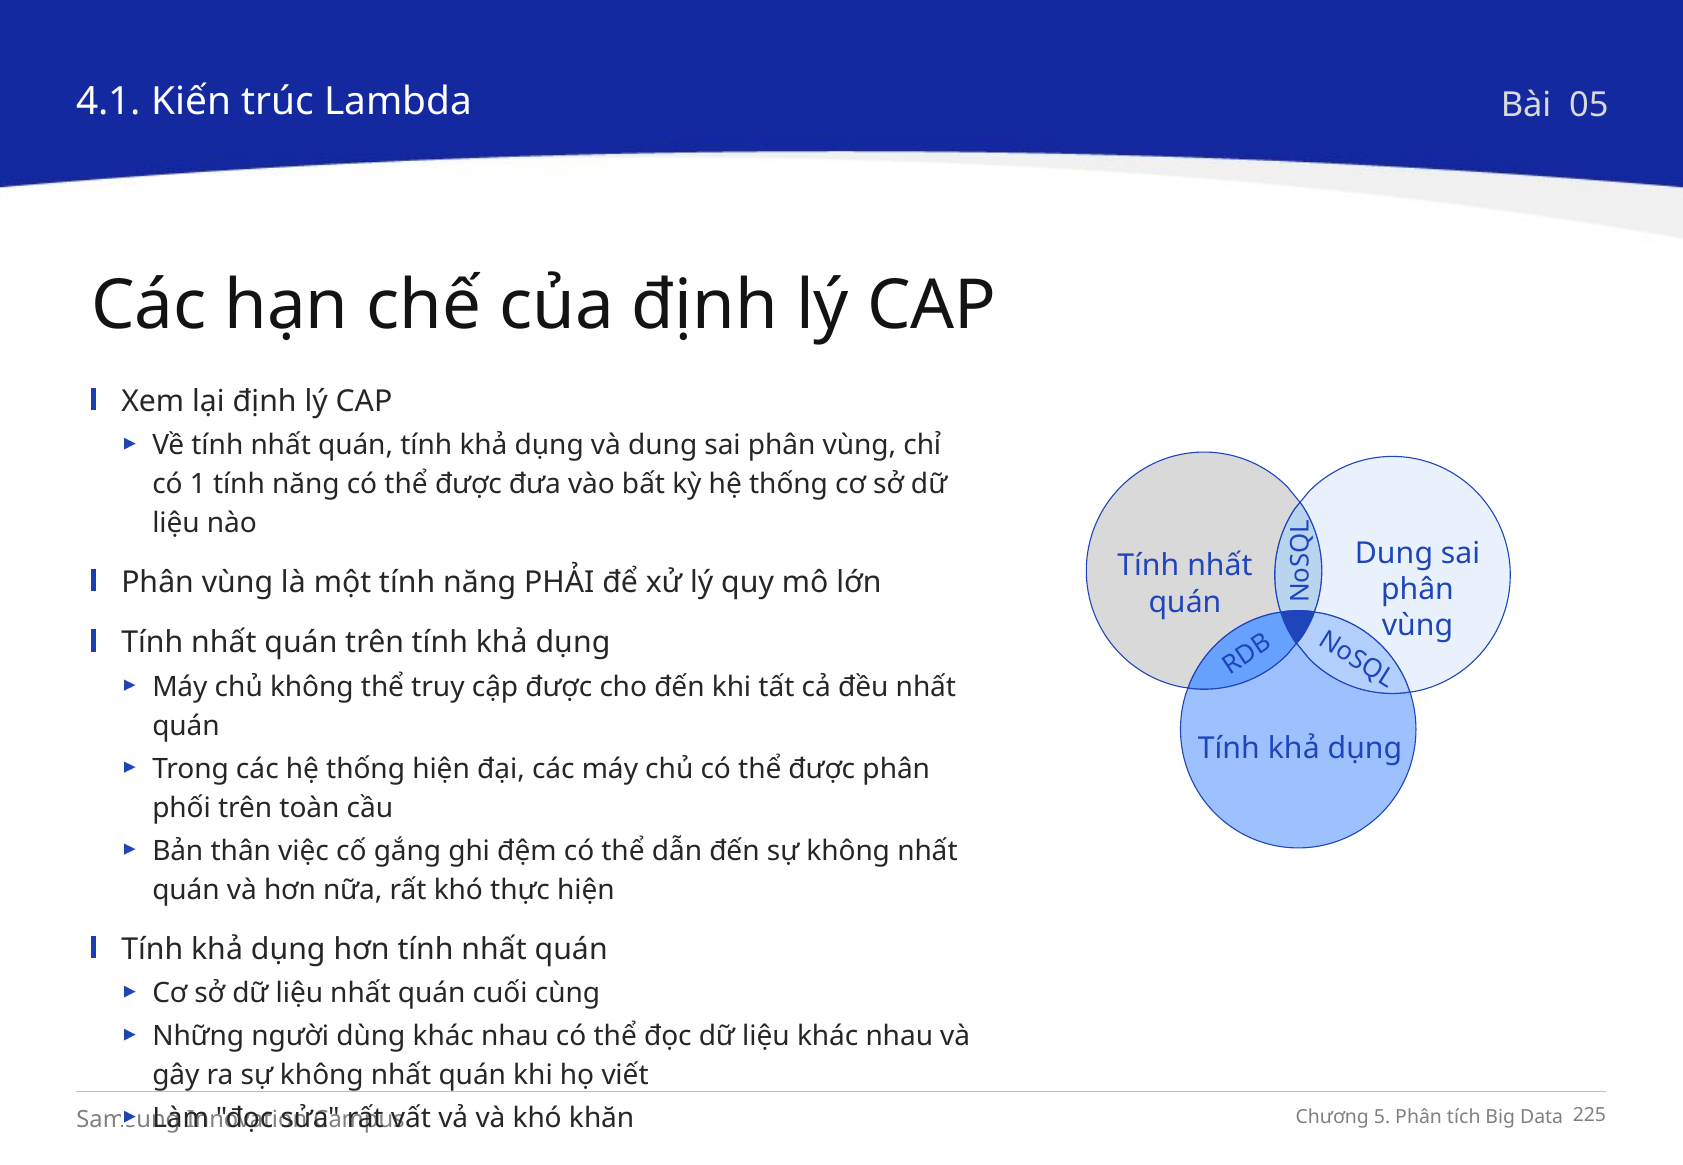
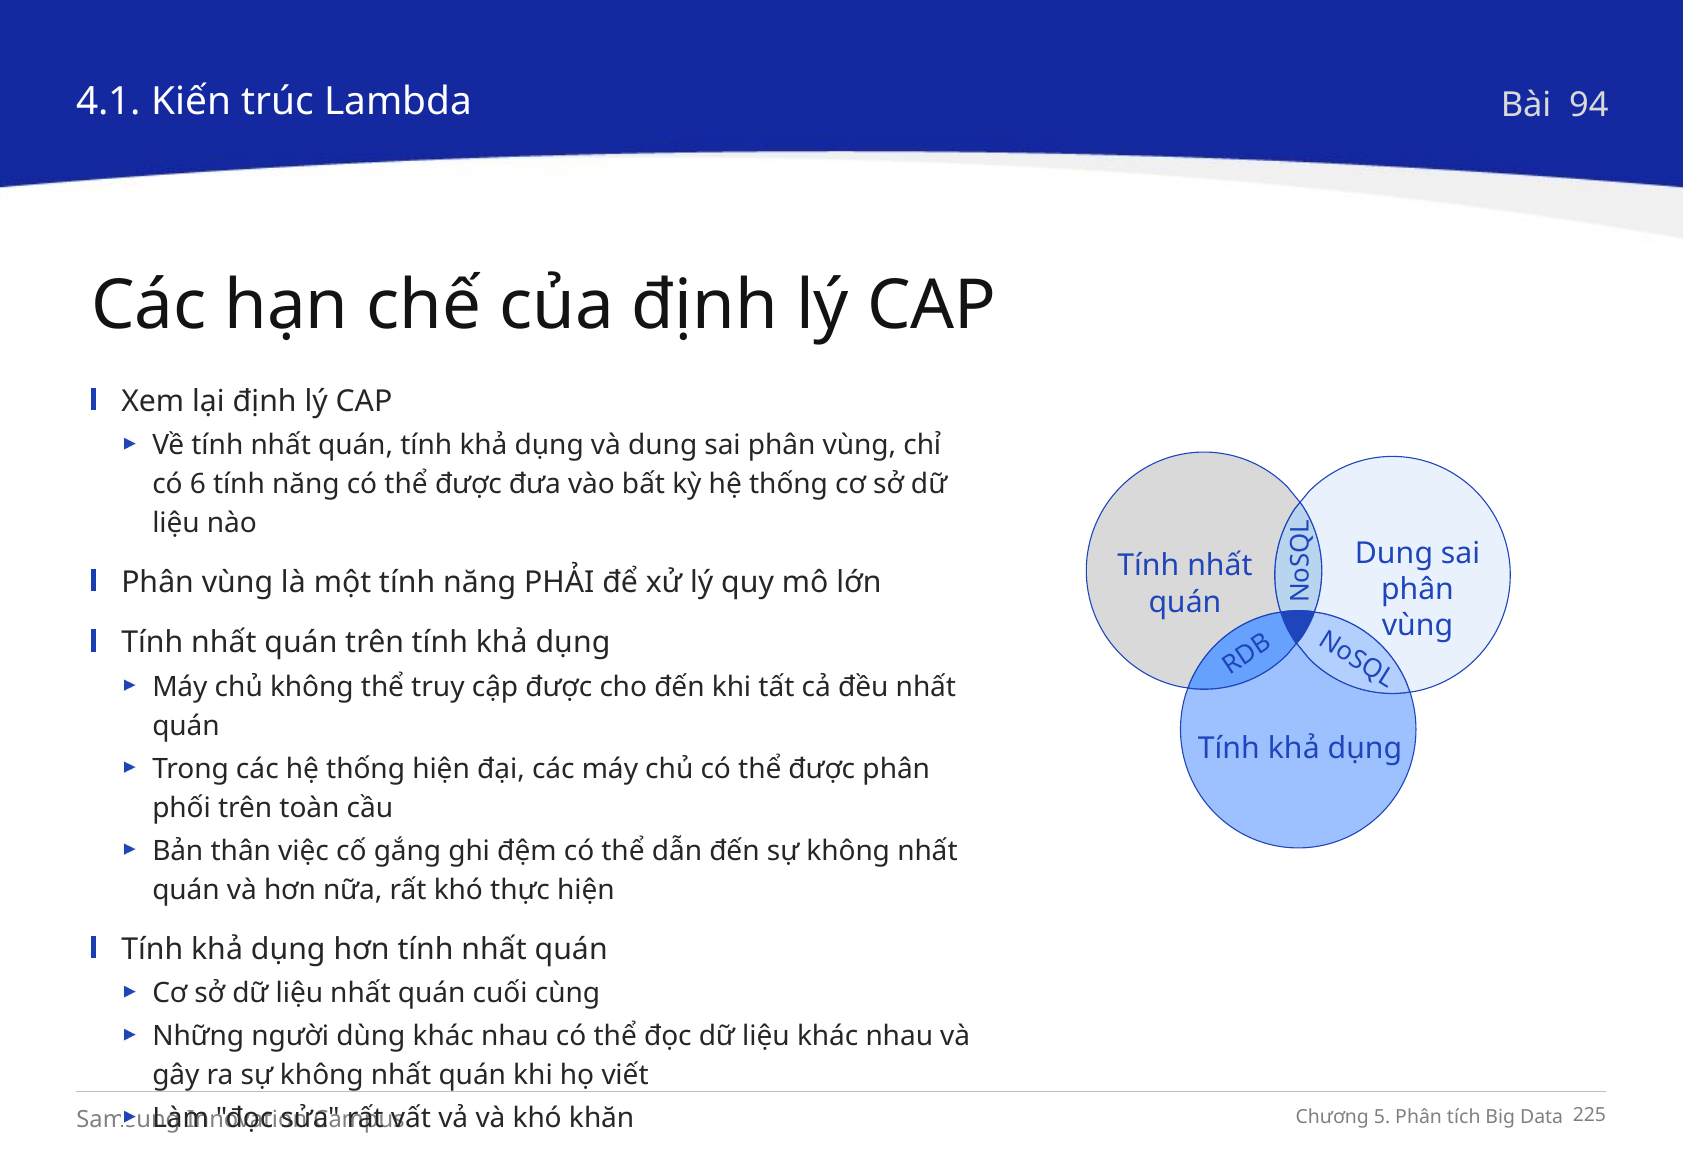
05: 05 -> 94 (1589, 105)
1: 1 -> 6 (198, 484)
